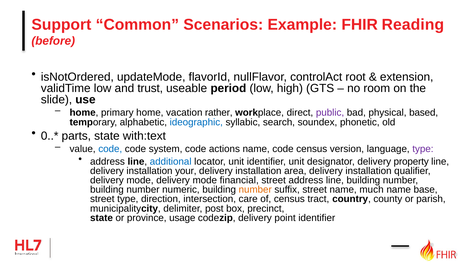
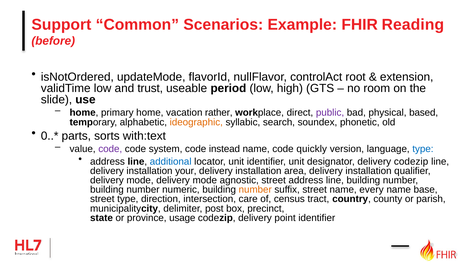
ideographic colour: blue -> orange (196, 122)
parts state: state -> sorts (107, 136)
code colour: blue -> purple (110, 149)
actions: actions -> instead (224, 149)
code census: census -> quickly (312, 149)
type colour: purple -> blue (423, 149)
delivery property: property -> codezip (411, 161)
financial: financial -> agnostic (239, 180)
much: much -> every (372, 190)
